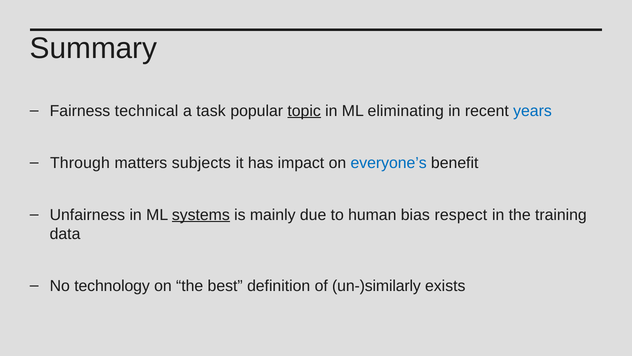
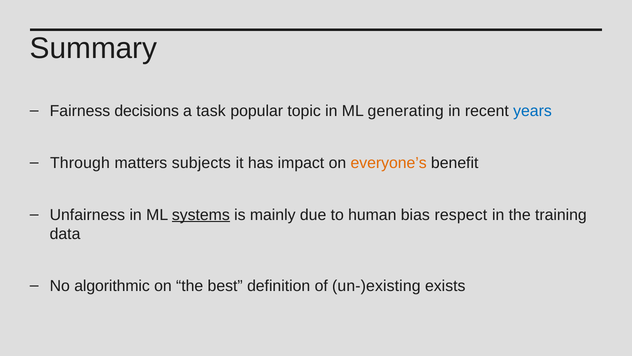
technical: technical -> decisions (147, 111)
topic underline: present -> none (304, 111)
eliminating: eliminating -> generating (406, 111)
everyone’s colour: blue -> orange (389, 163)
technology: technology -> algorithmic (112, 285)
un-)similarly: un-)similarly -> un-)existing (376, 285)
